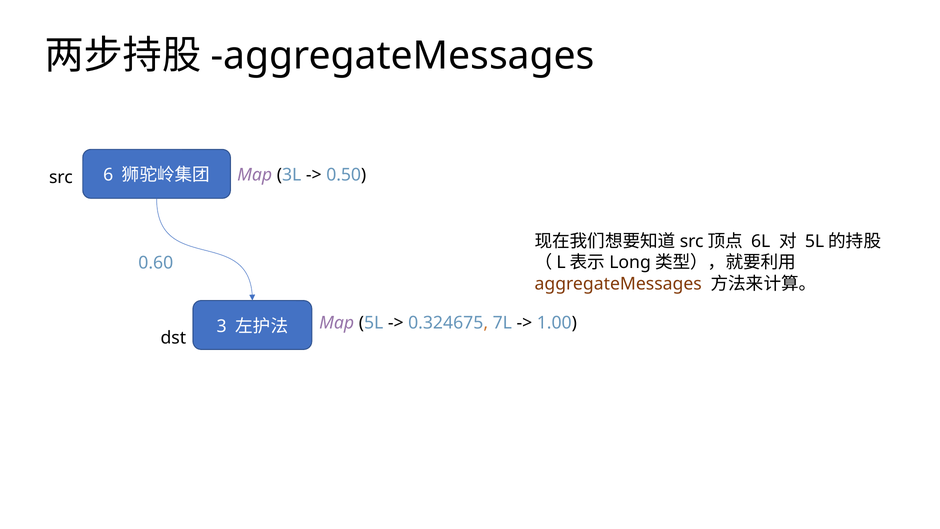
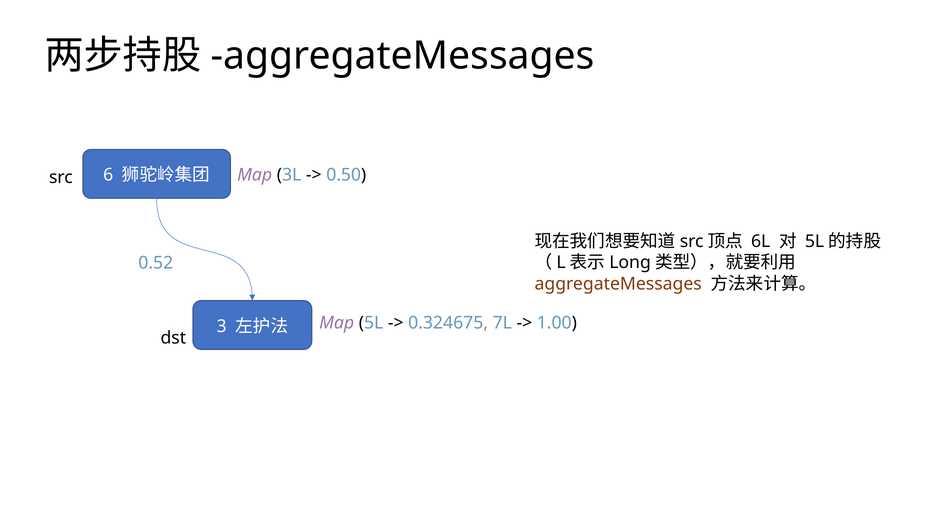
0.60: 0.60 -> 0.52 (156, 263)
